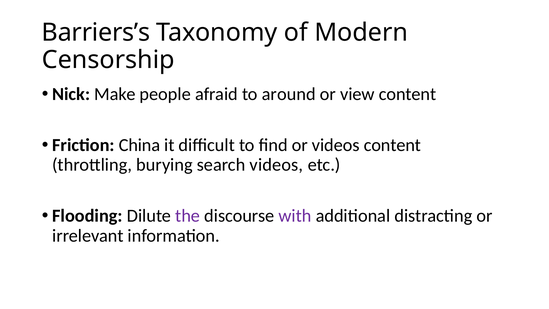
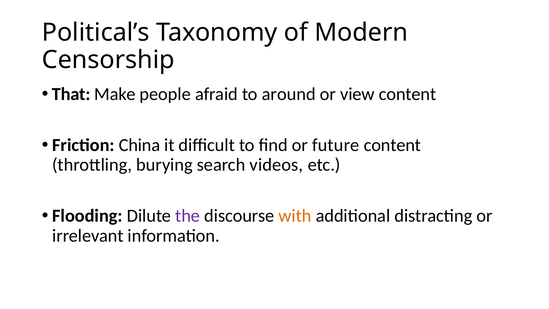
Barriers’s: Barriers’s -> Political’s (96, 33)
Nick: Nick -> That (71, 94)
or videos: videos -> future (336, 145)
with colour: purple -> orange (295, 216)
